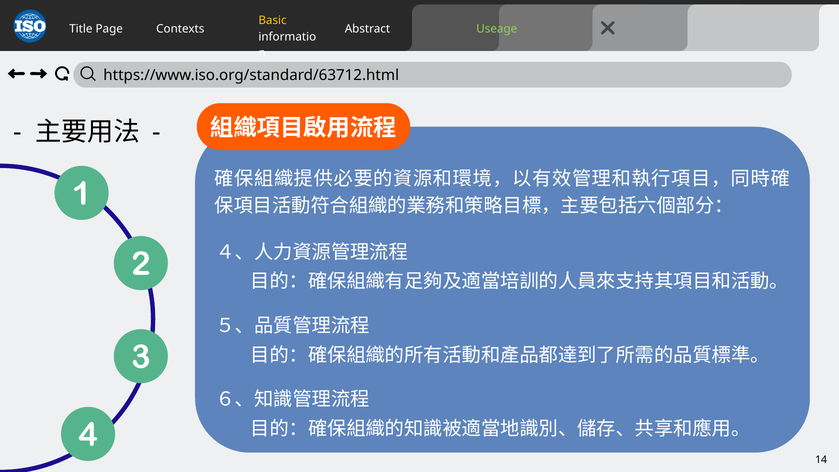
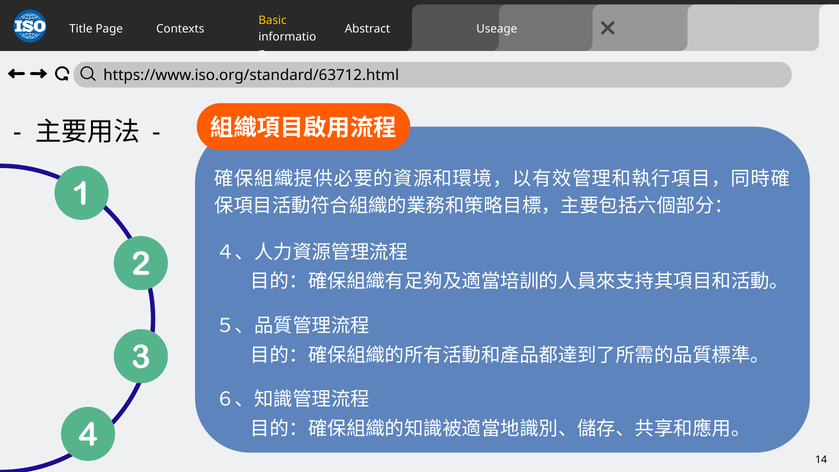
Useage colour: light green -> white (497, 29)
